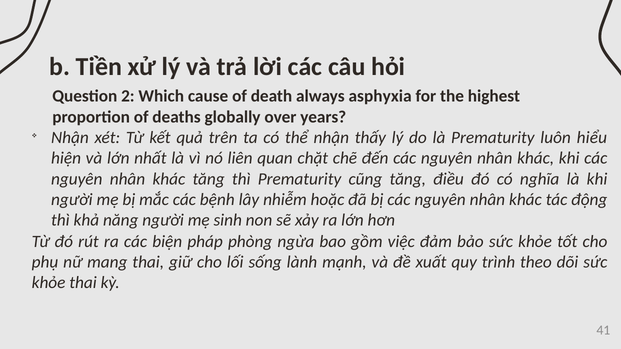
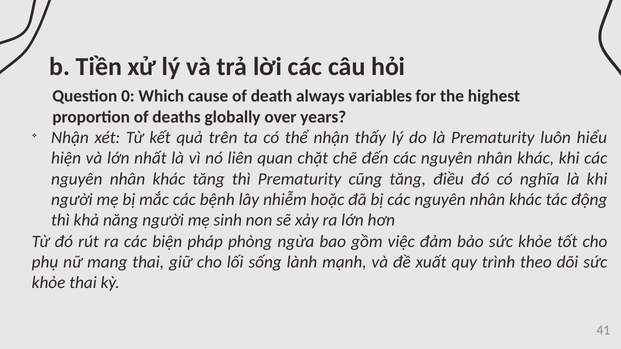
2: 2 -> 0 (128, 96)
asphyxia: asphyxia -> variables (380, 96)
